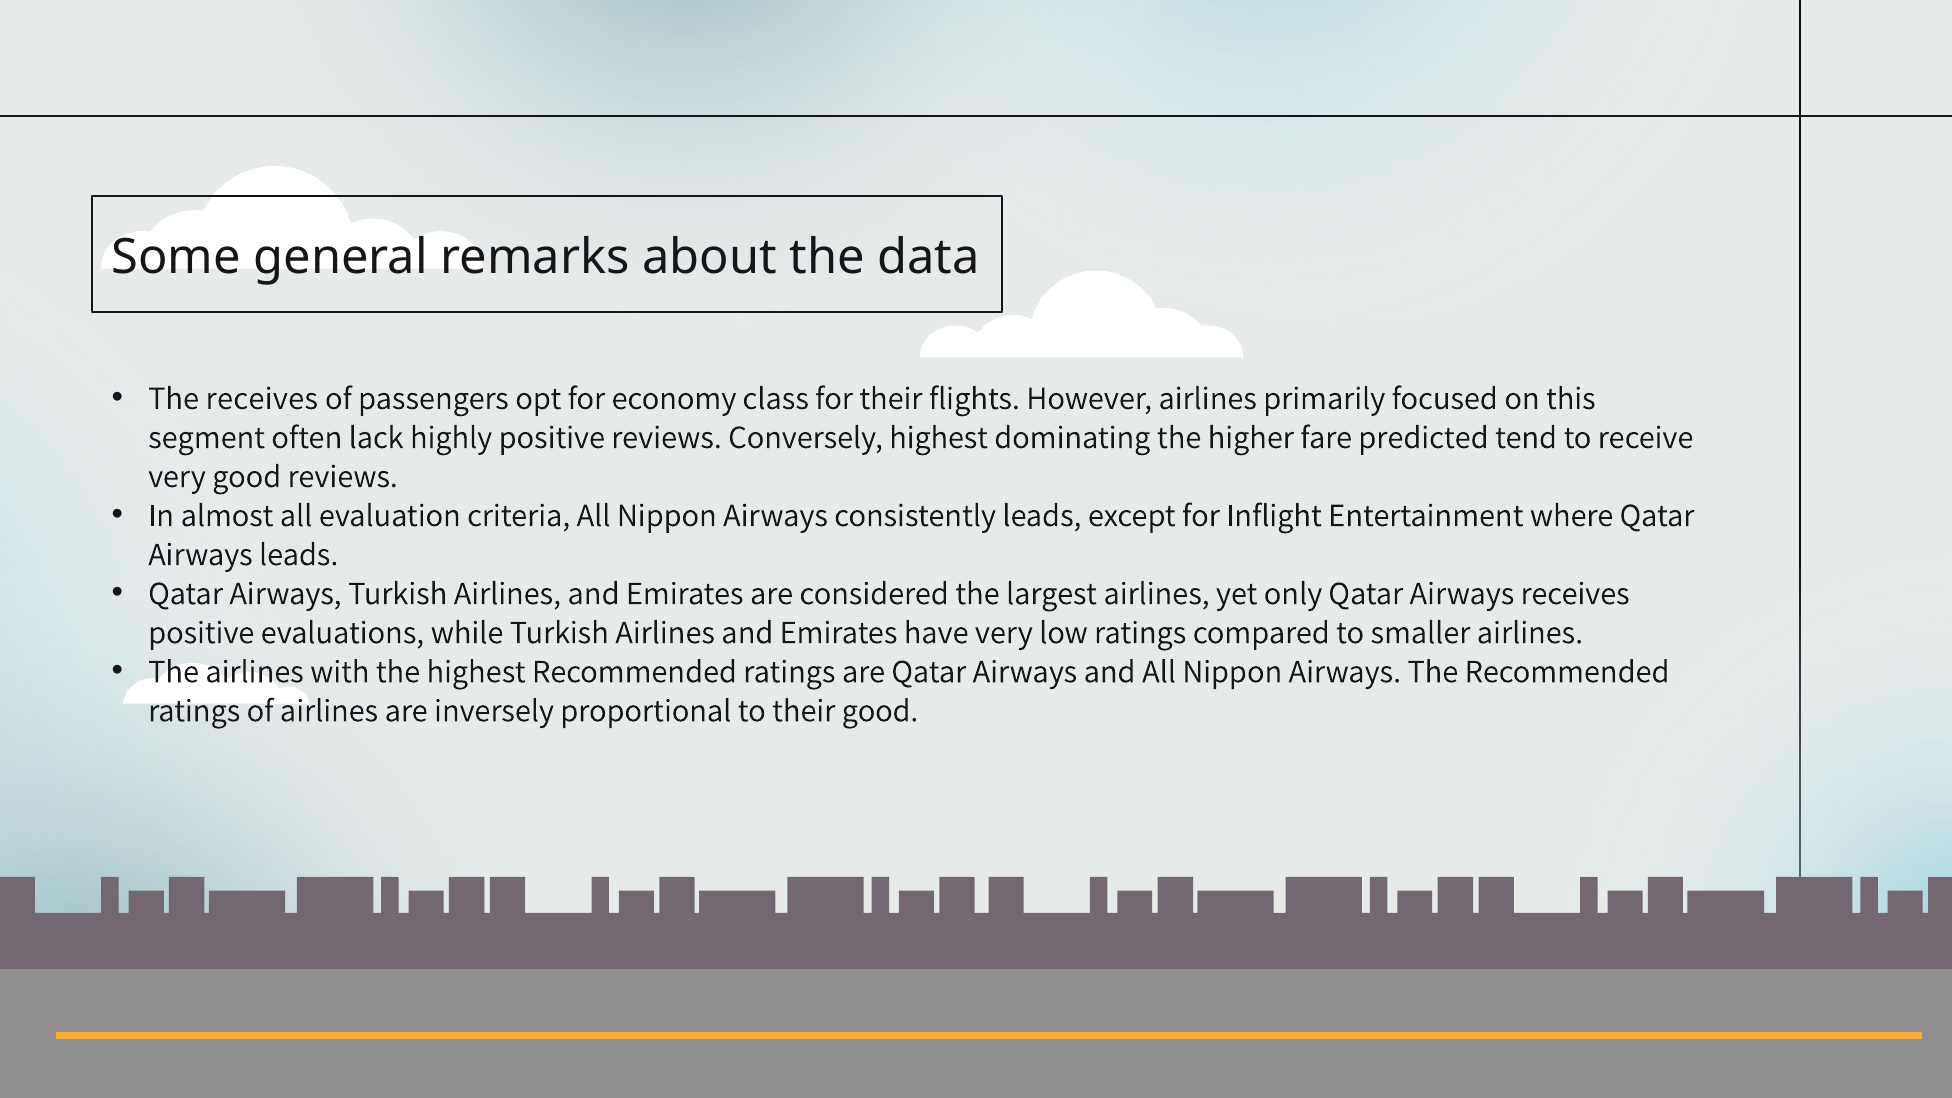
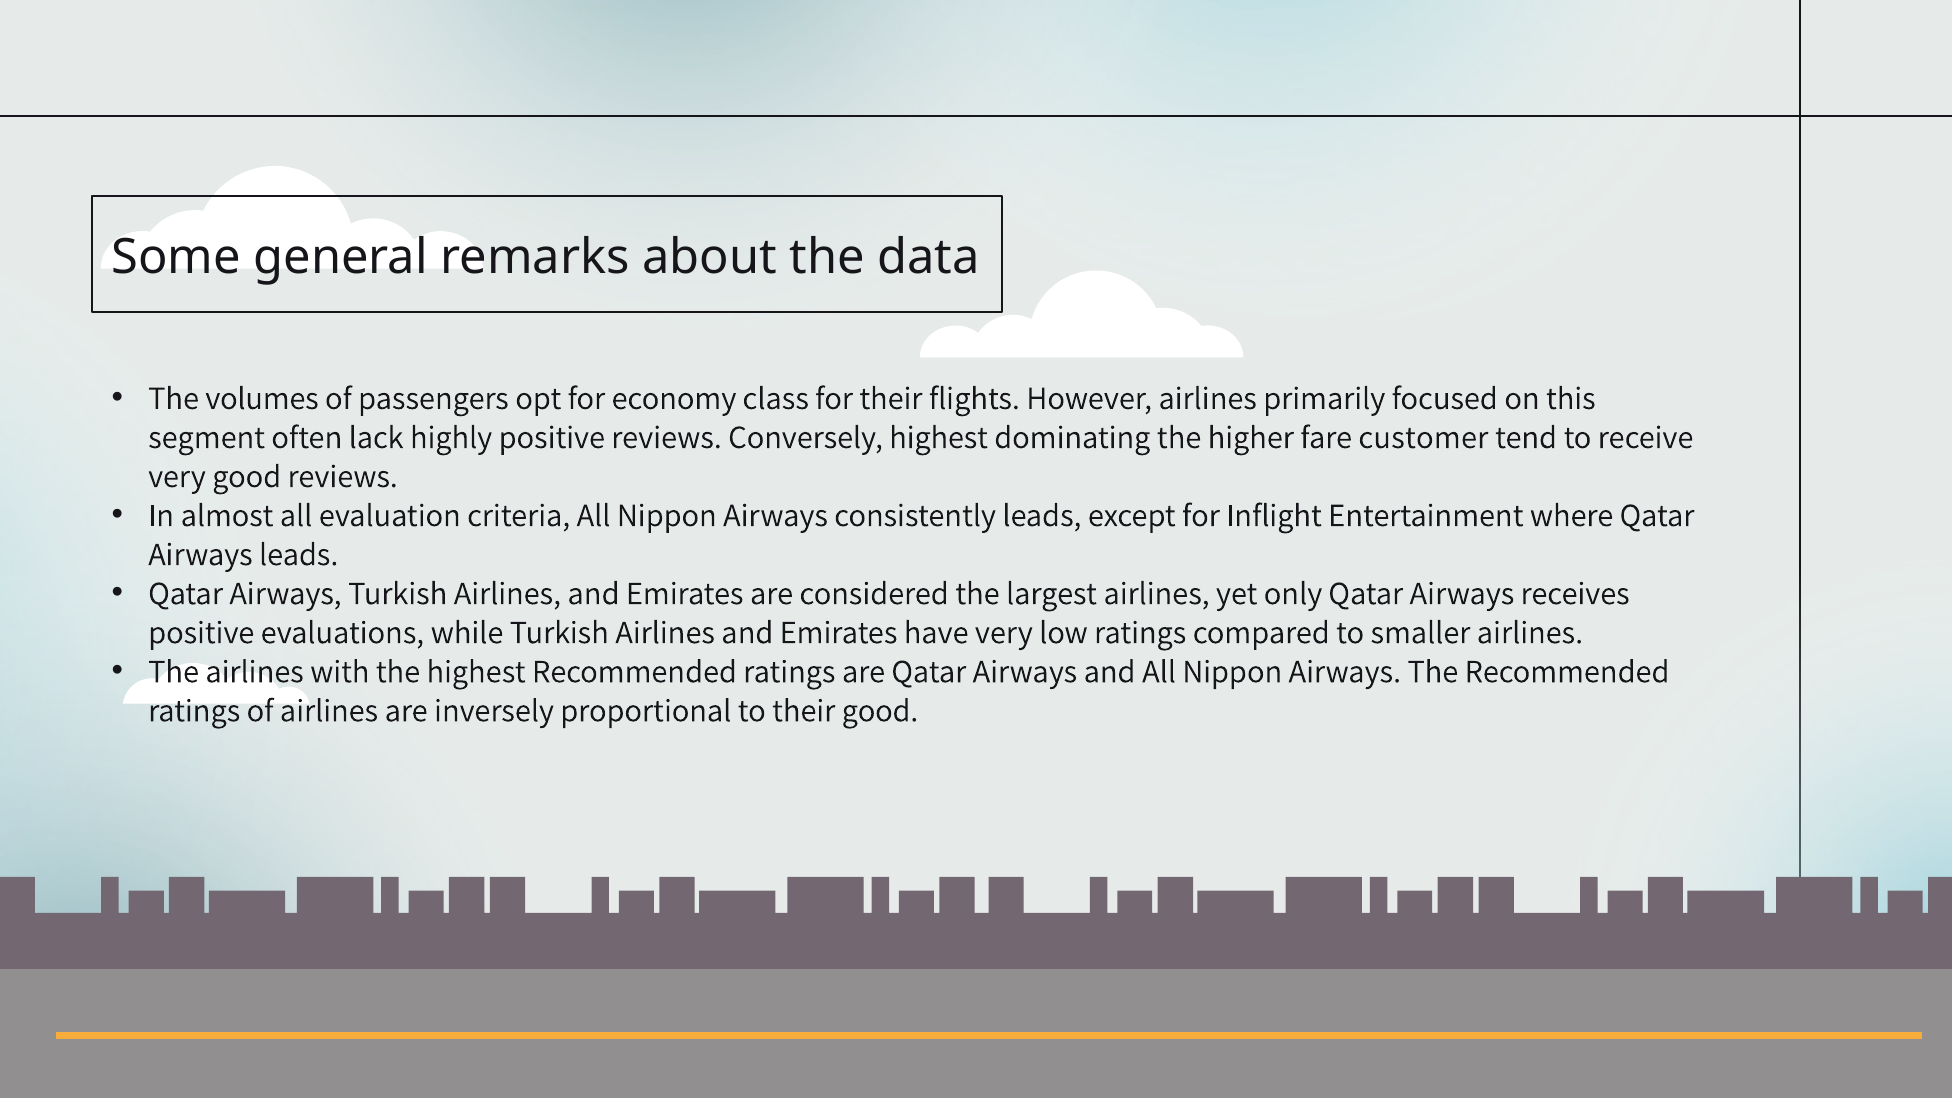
The receives: receives -> volumes (262, 398)
predicted: predicted -> customer (1423, 437)
